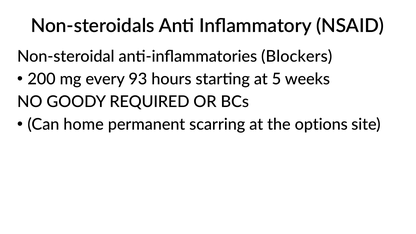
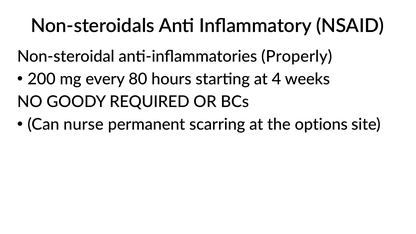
Blockers: Blockers -> Properly (297, 57)
93: 93 -> 80 (138, 79)
5: 5 -> 4 (276, 79)
home: home -> nurse (84, 125)
